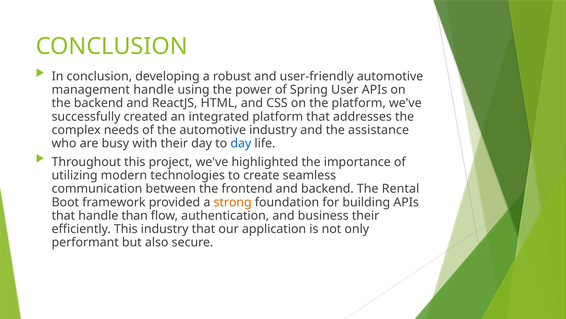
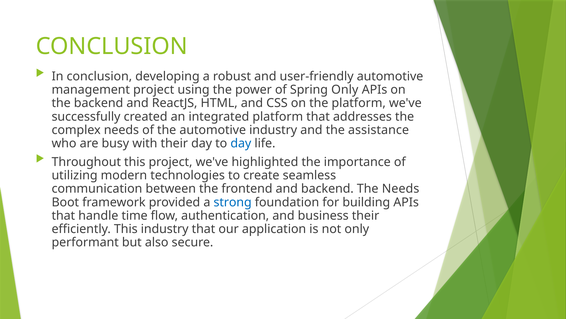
management handle: handle -> project (154, 90)
Spring User: User -> Only (345, 90)
The Rental: Rental -> Needs (401, 189)
strong colour: orange -> blue (233, 202)
than: than -> time (135, 215)
